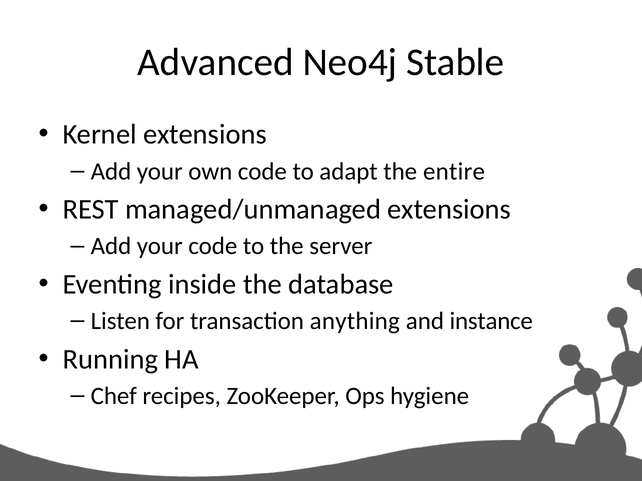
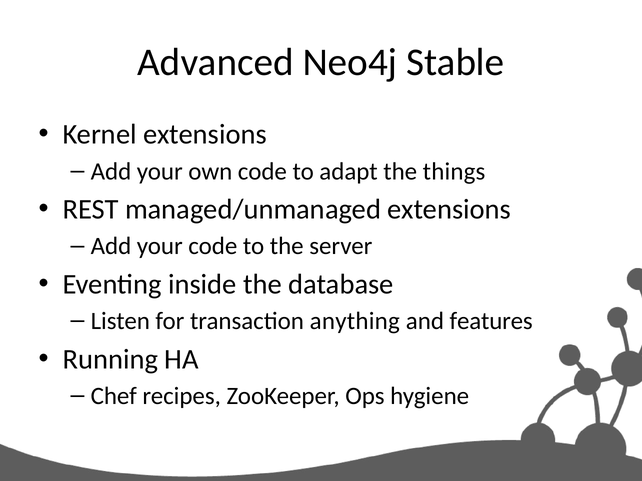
entire: entire -> things (454, 172)
instance: instance -> features (491, 321)
